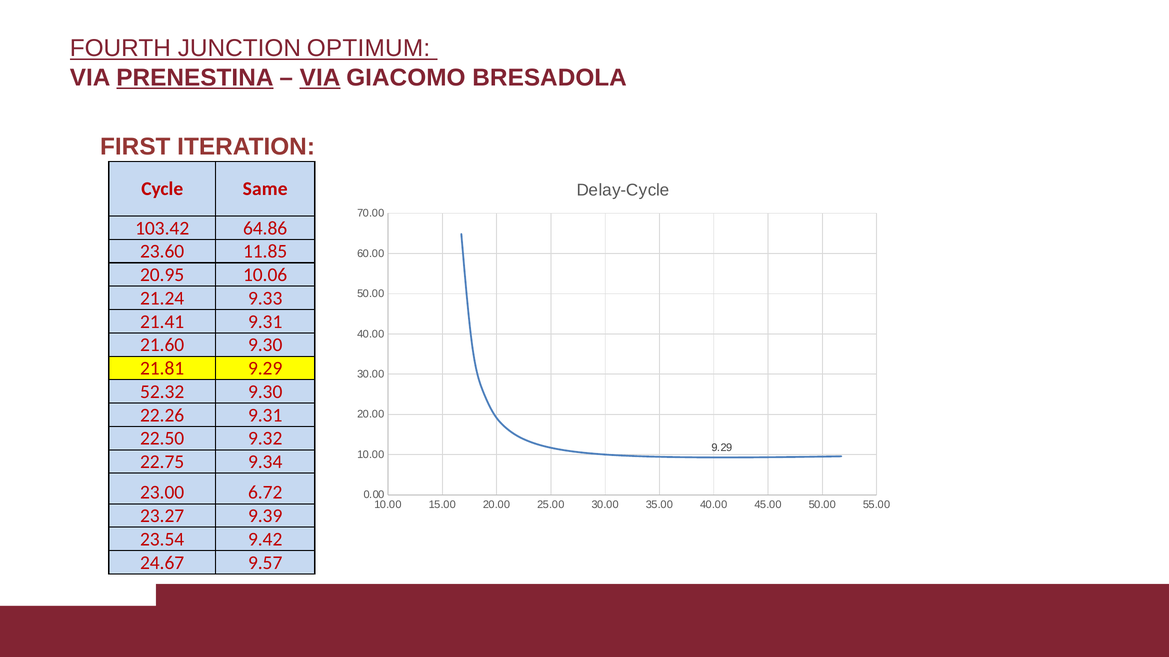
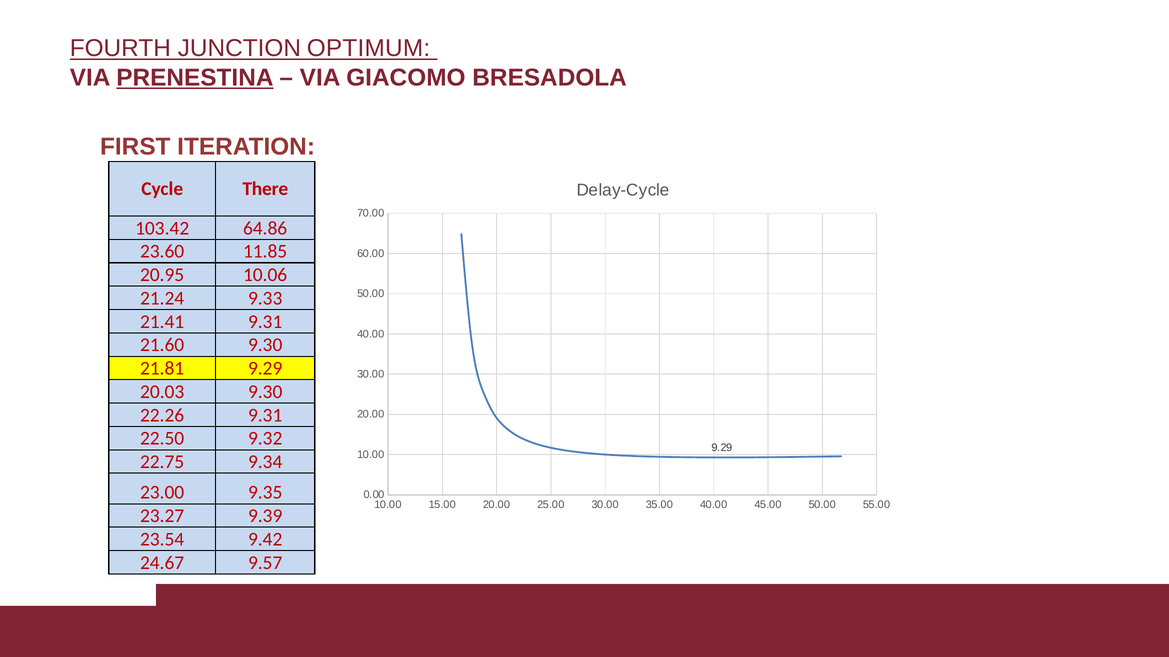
VIA underline: present -> none (320, 78)
Same: Same -> There (265, 189)
52.32: 52.32 -> 20.03 (162, 392)
6.72: 6.72 -> 9.35 (265, 493)
